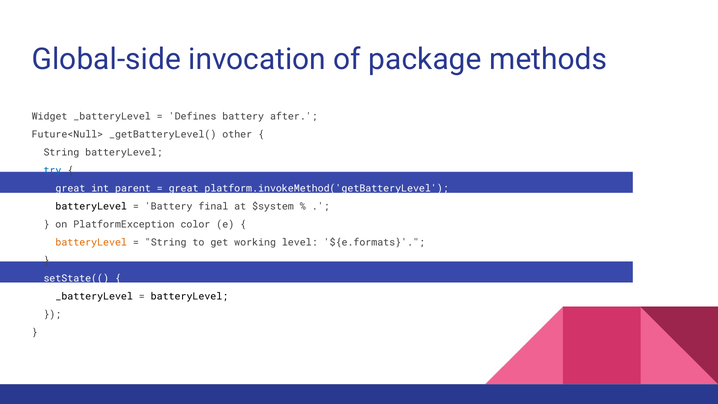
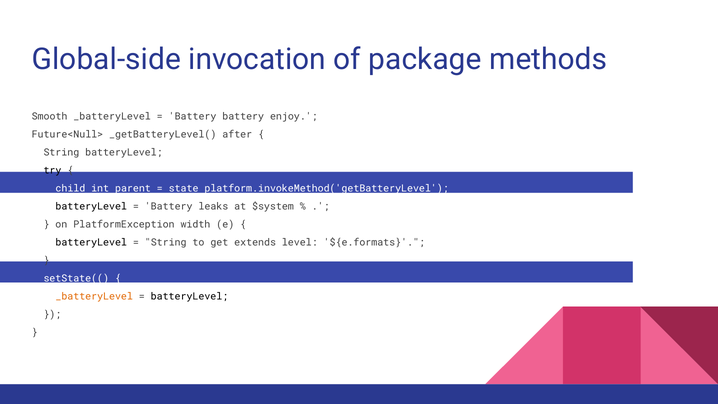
Widget: Widget -> Smooth (50, 116)
Defines: Defines -> Battery (193, 116)
after: after -> enjoy (294, 116)
other: other -> after (237, 134)
try colour: blue -> black (52, 170)
great: great -> child (70, 188)
great: great -> state (184, 188)
final: final -> leaks (213, 206)
color: color -> width (195, 224)
batteryLevel colour: orange -> black (91, 242)
working: working -> extends (255, 242)
_batteryLevel colour: black -> orange (94, 296)
